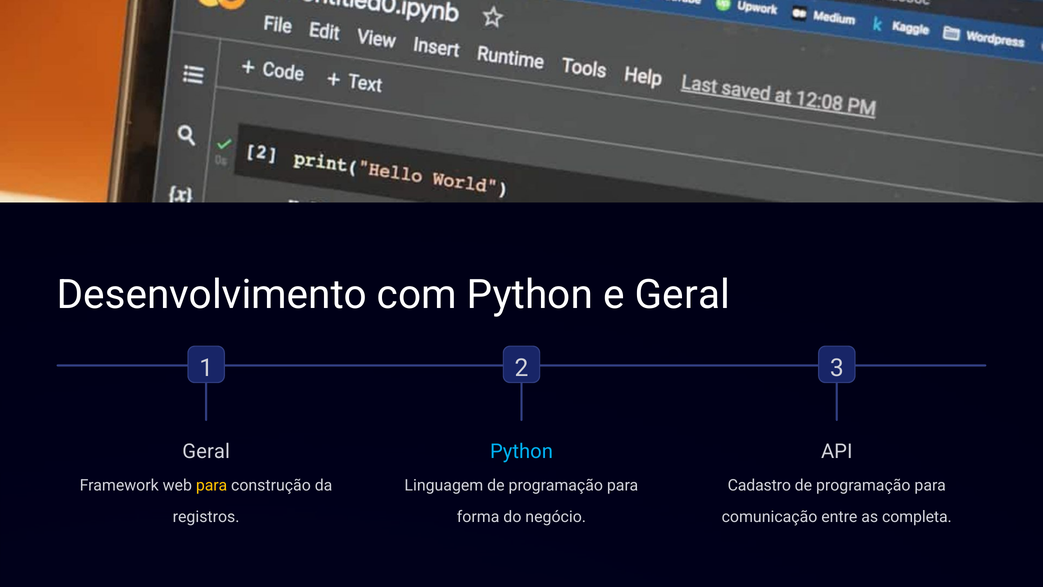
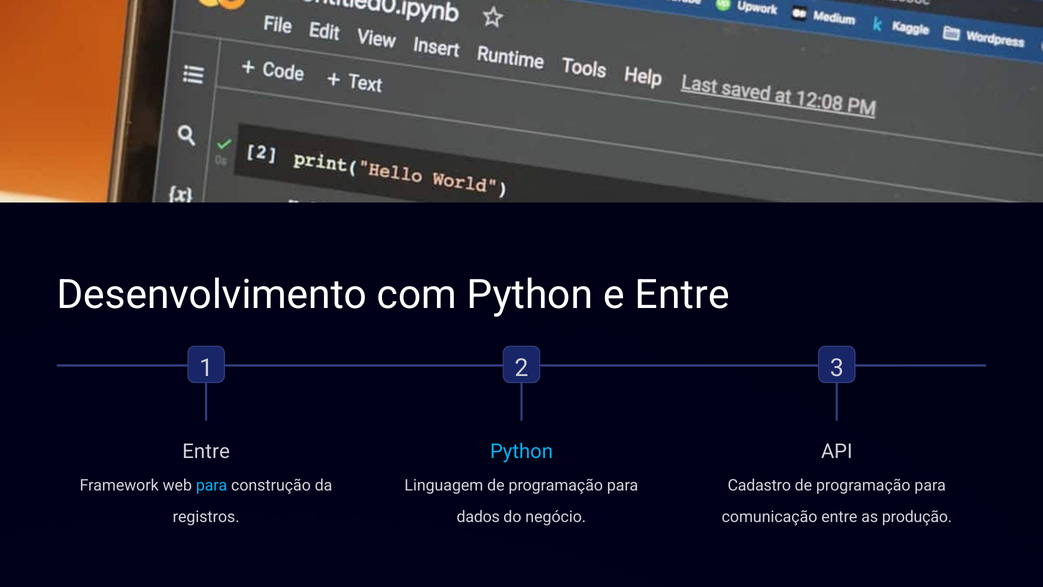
e Geral: Geral -> Entre (682, 295)
Geral: Geral -> Entre (206, 451)
para colour: yellow -> light blue (212, 485)
forma: forma -> dados (478, 517)
completa: completa -> produção (917, 517)
